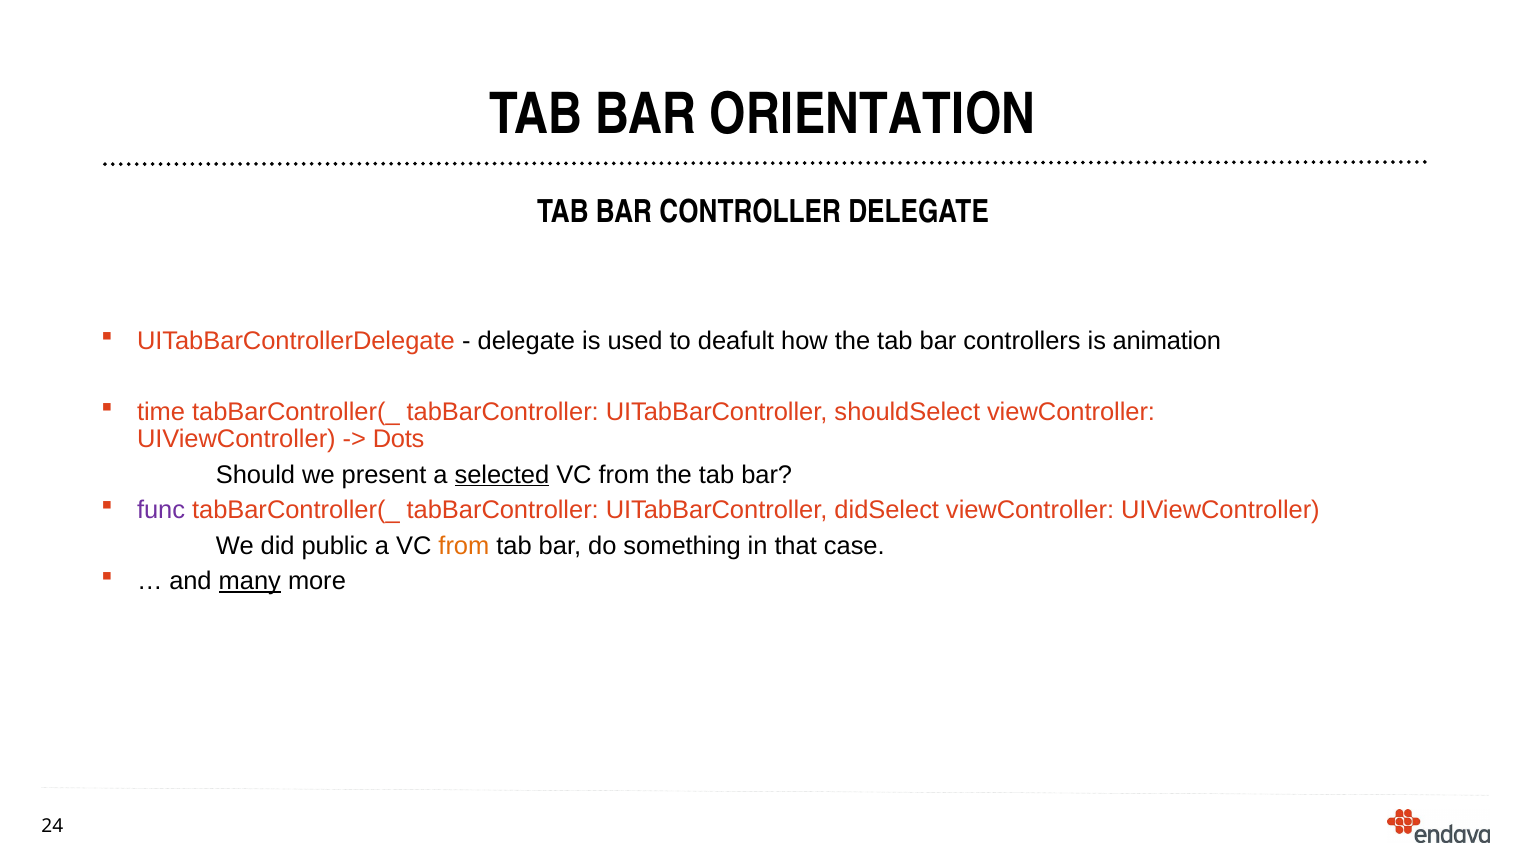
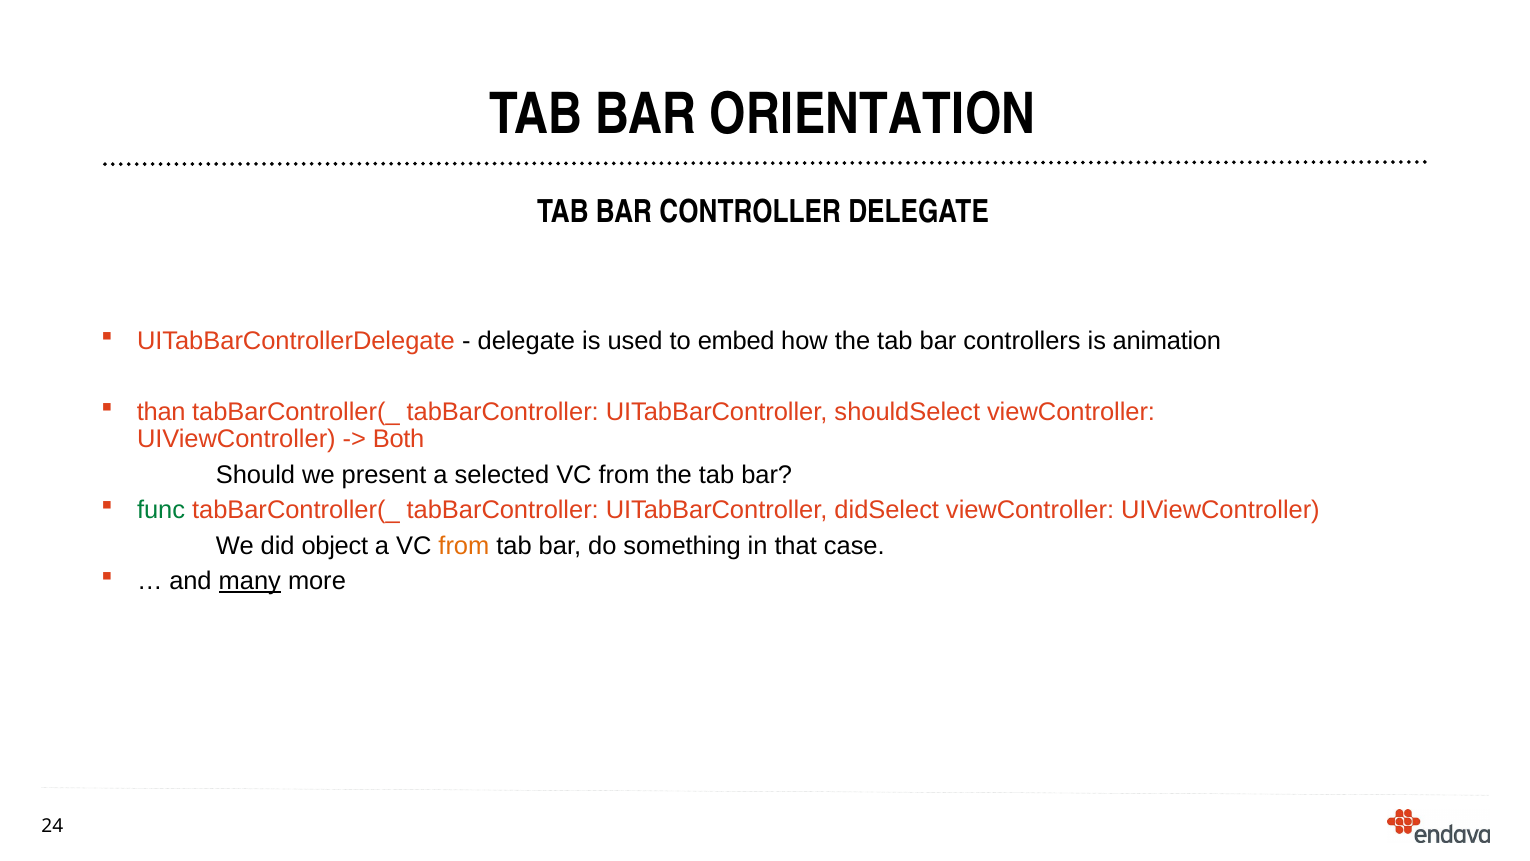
deafult: deafult -> embed (736, 341)
time: time -> than (161, 412)
Dots: Dots -> Both (399, 439)
selected underline: present -> none (502, 475)
func colour: purple -> green (161, 510)
public: public -> object (335, 545)
